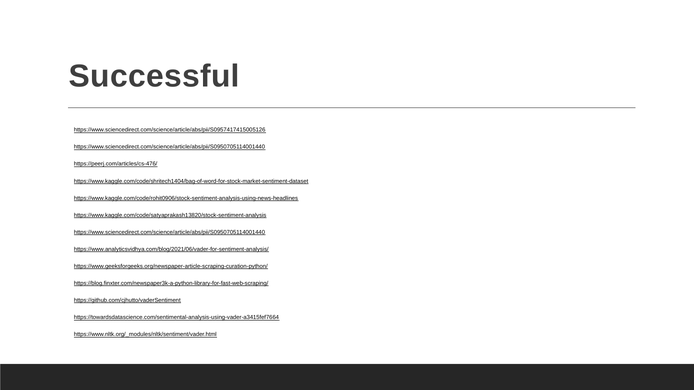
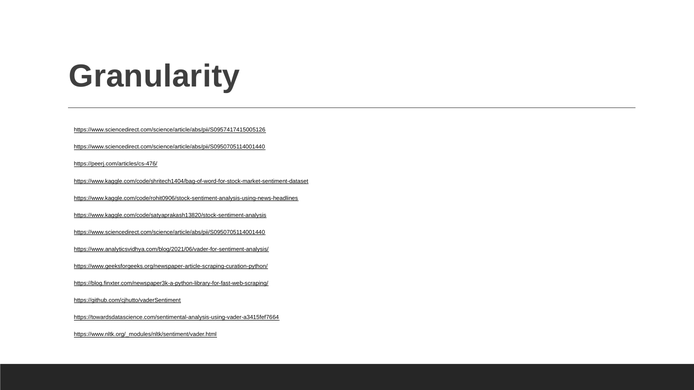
Successful: Successful -> Granularity (154, 76)
